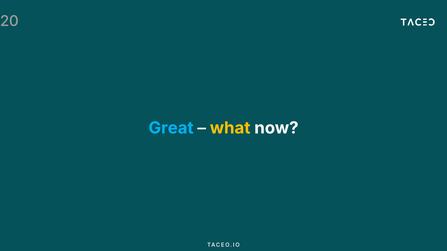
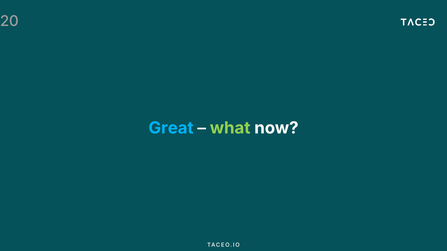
what colour: yellow -> light green (230, 128)
